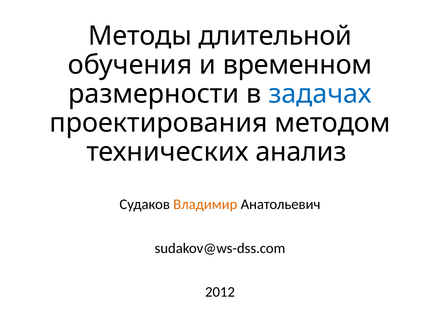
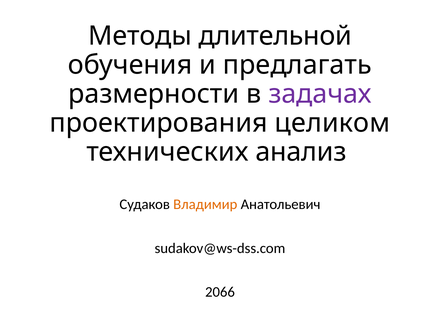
временном: временном -> предлагать (297, 65)
задачах colour: blue -> purple (320, 94)
методом: методом -> целиком (332, 123)
2012: 2012 -> 2066 (220, 292)
